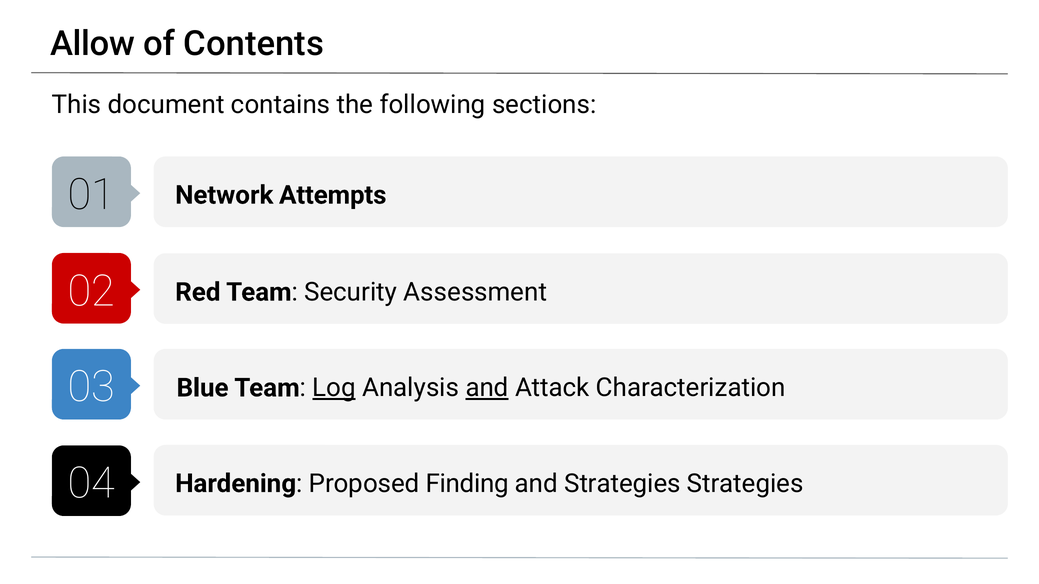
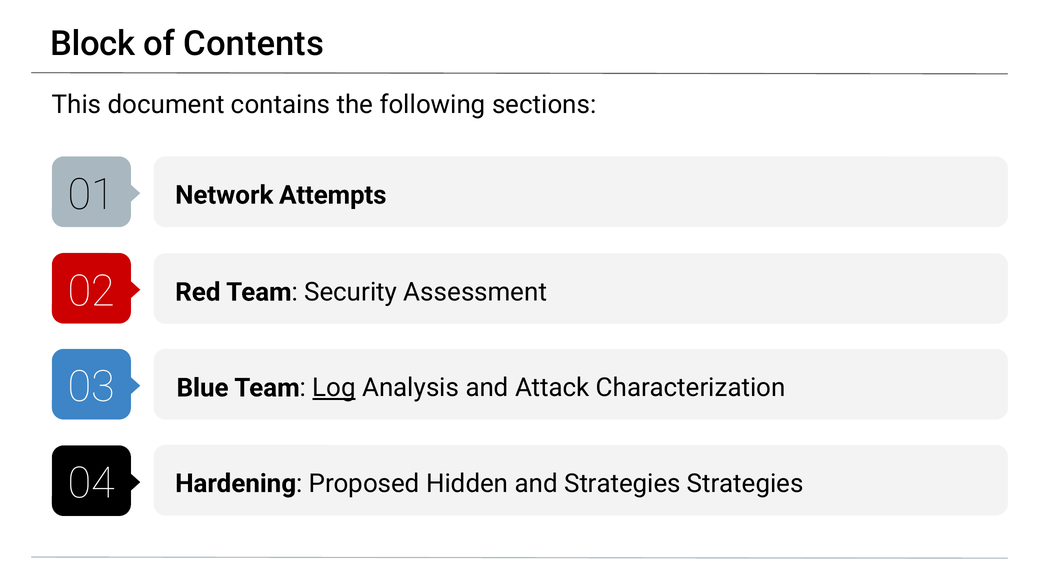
Allow: Allow -> Block (93, 44)
and underline: present -> none (487, 388)
Finding: Finding -> Hidden (467, 484)
